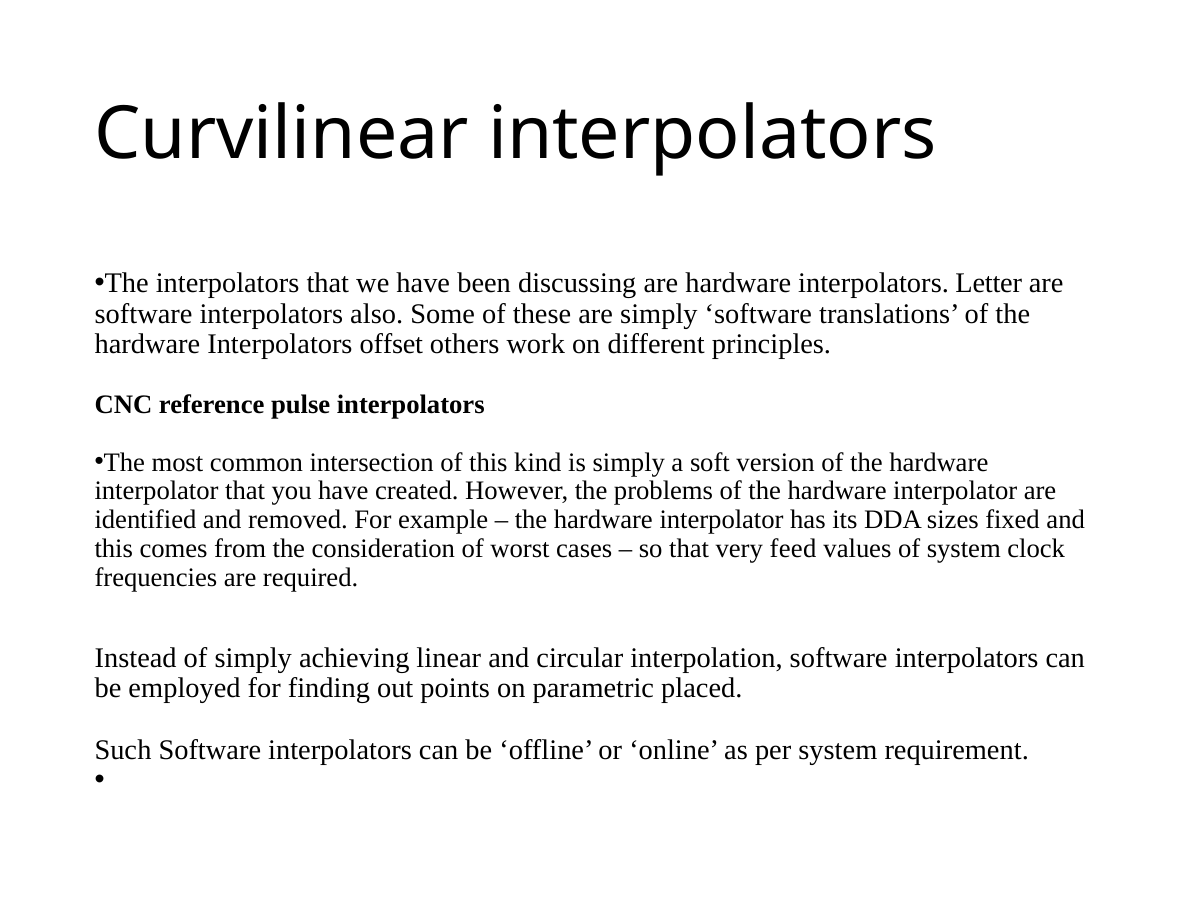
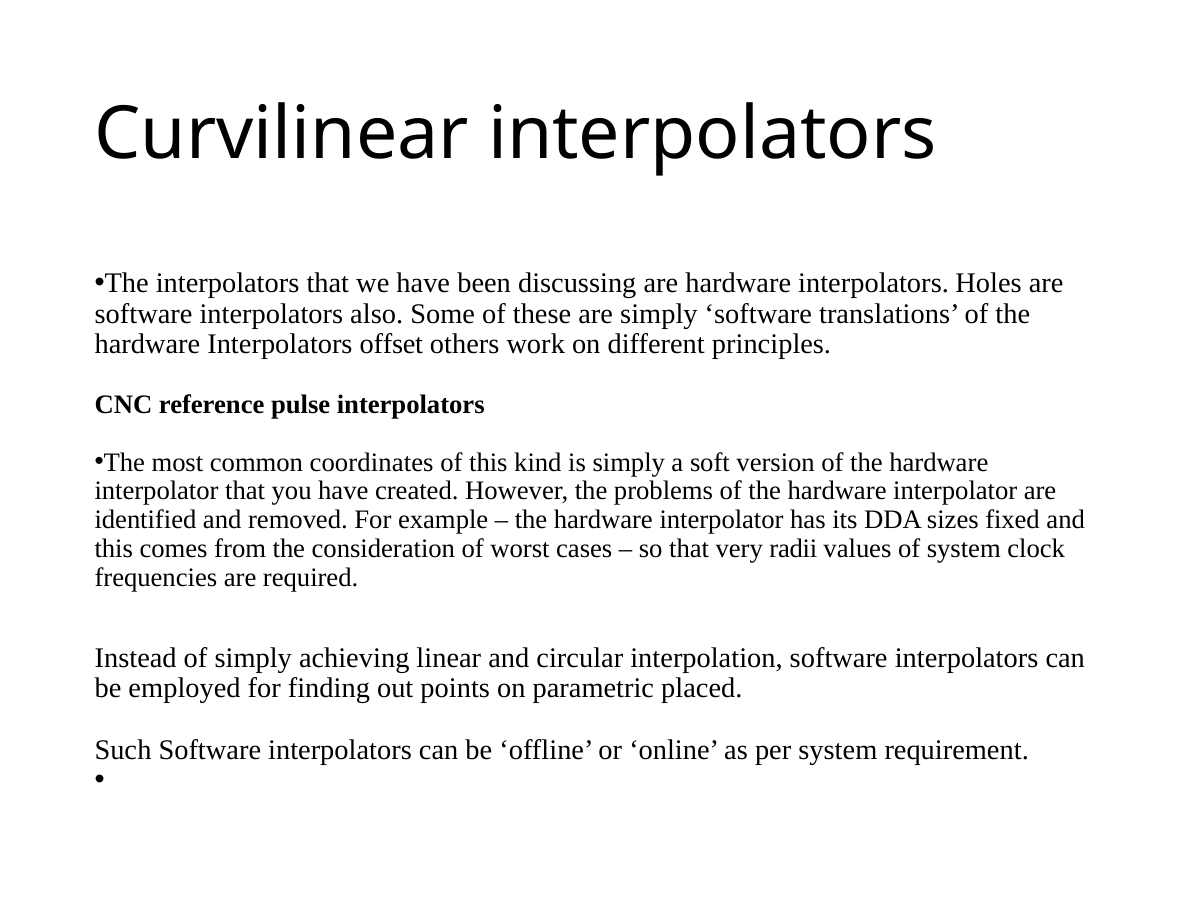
Letter: Letter -> Holes (989, 283)
intersection: intersection -> coordinates (372, 463)
feed: feed -> radii (793, 549)
